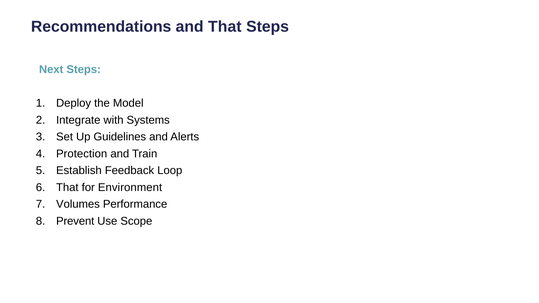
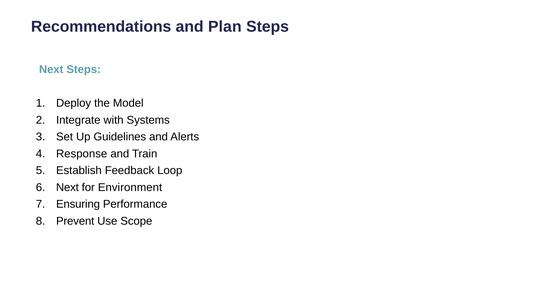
and That: That -> Plan (225, 27)
Protection: Protection -> Response (82, 154)
That: That -> Next (67, 188)
Volumes: Volumes -> Ensuring (78, 204)
